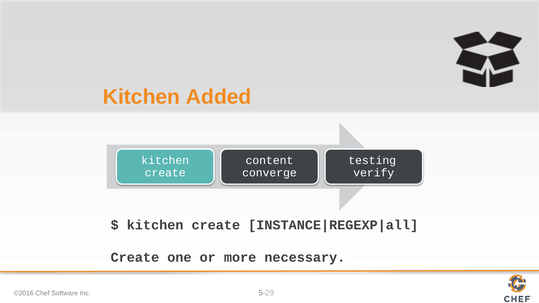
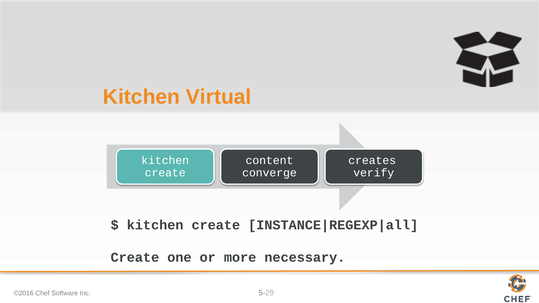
Added: Added -> Virtual (219, 97)
testing: testing -> creates (372, 160)
